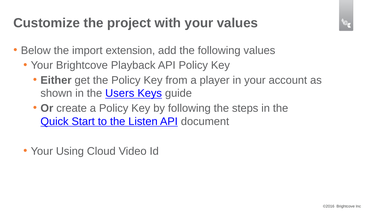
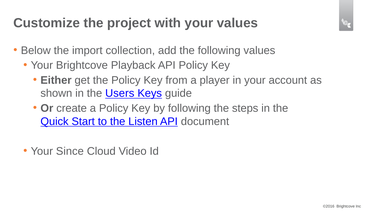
extension: extension -> collection (130, 50)
Using: Using -> Since (70, 151)
